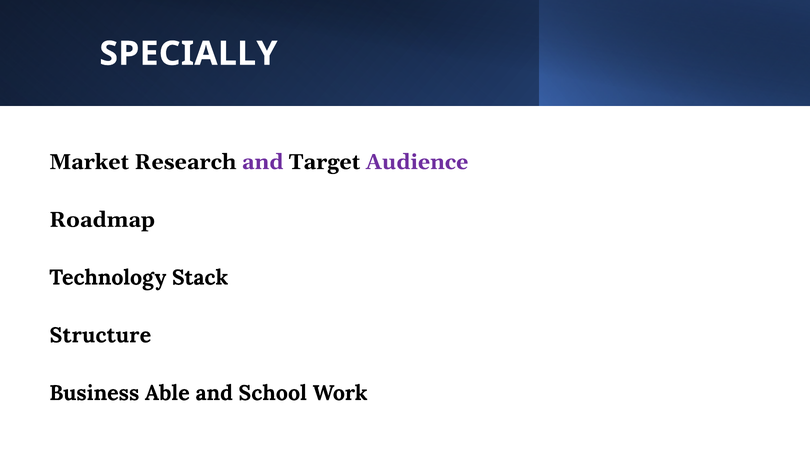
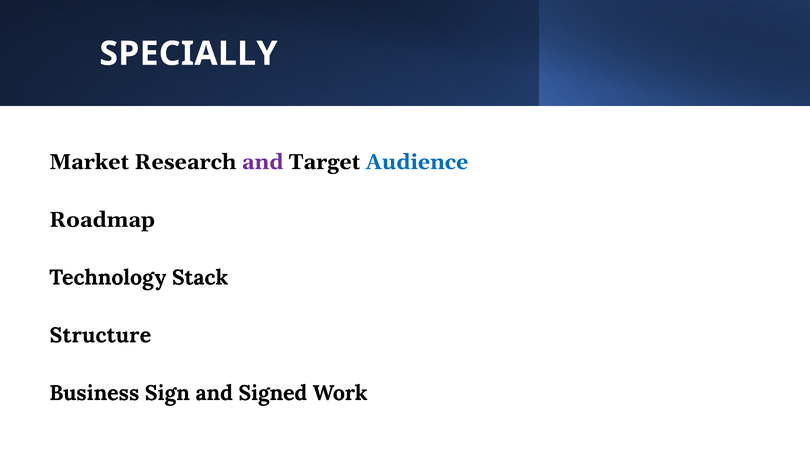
Audience colour: purple -> blue (417, 162)
Able: Able -> Sign (167, 393)
School: School -> Signed (273, 393)
